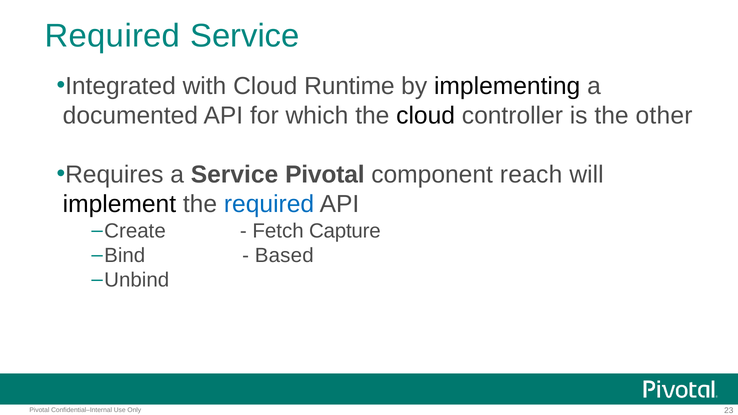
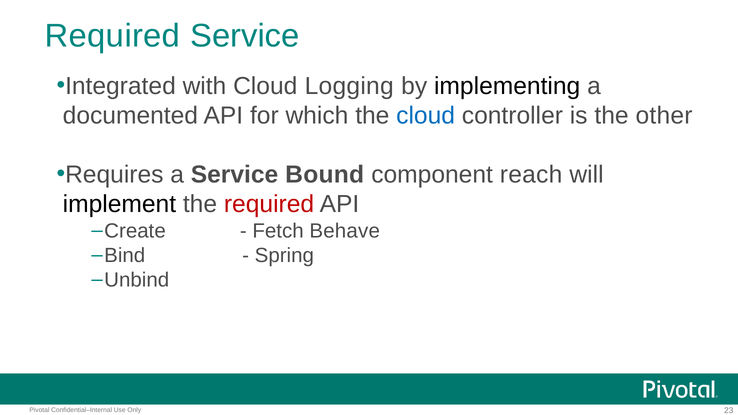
Runtime: Runtime -> Logging (349, 86)
cloud colour: black -> blue (426, 116)
Service Pivotal: Pivotal -> Bound (325, 175)
required colour: blue -> red (269, 204)
Capture: Capture -> Behave (345, 231)
Based: Based -> Spring (284, 256)
